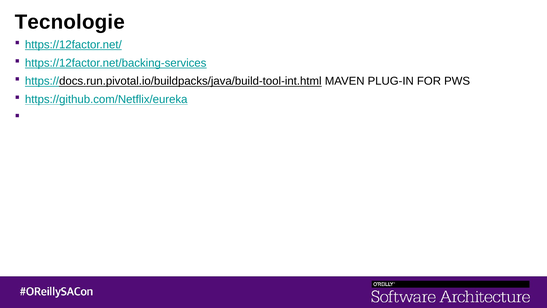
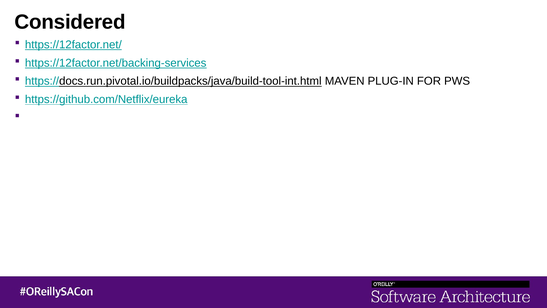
Tecnologie: Tecnologie -> Considered (70, 22)
